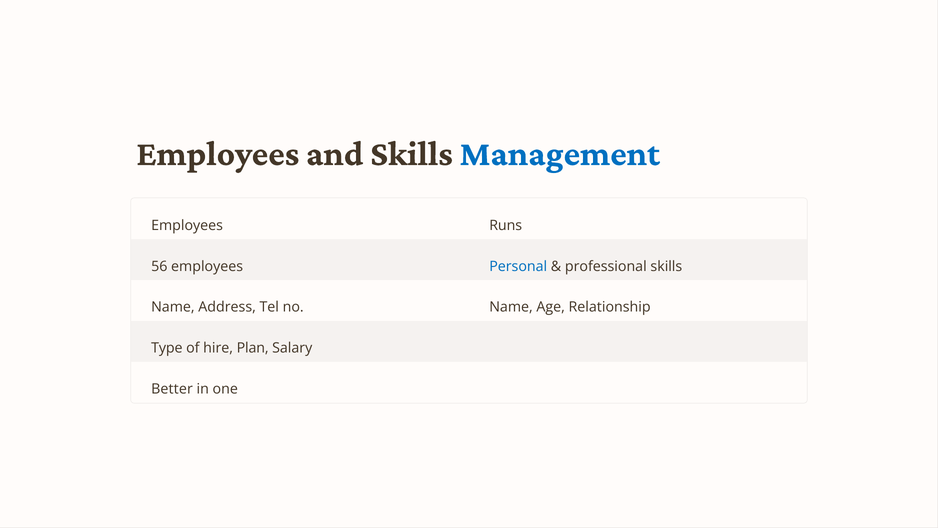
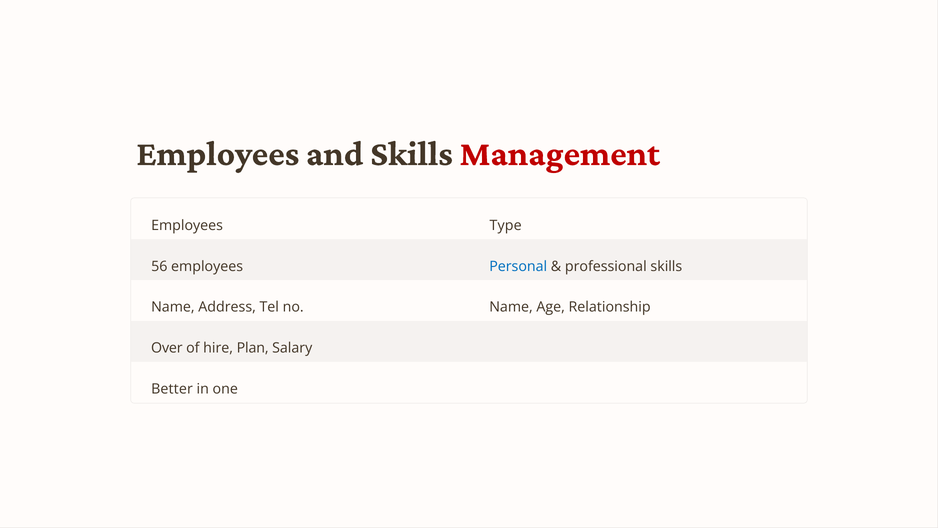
Management colour: blue -> red (560, 153)
Runs: Runs -> Type (506, 225)
Type: Type -> Over (167, 348)
